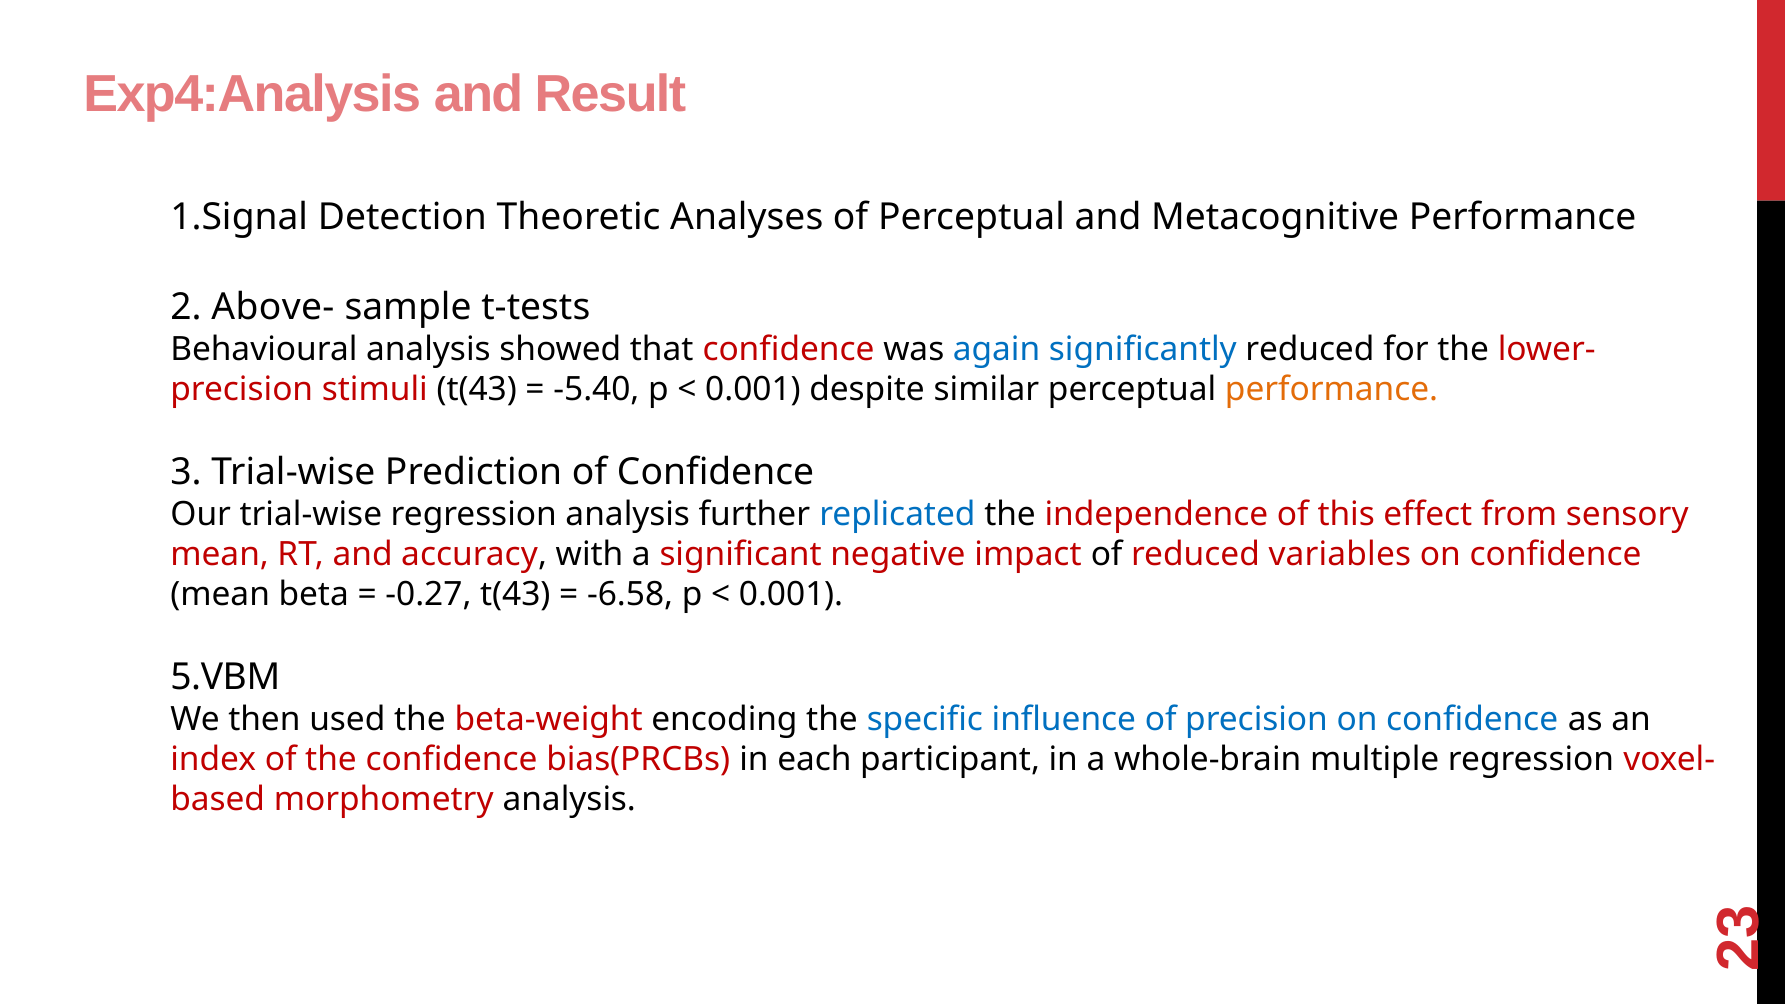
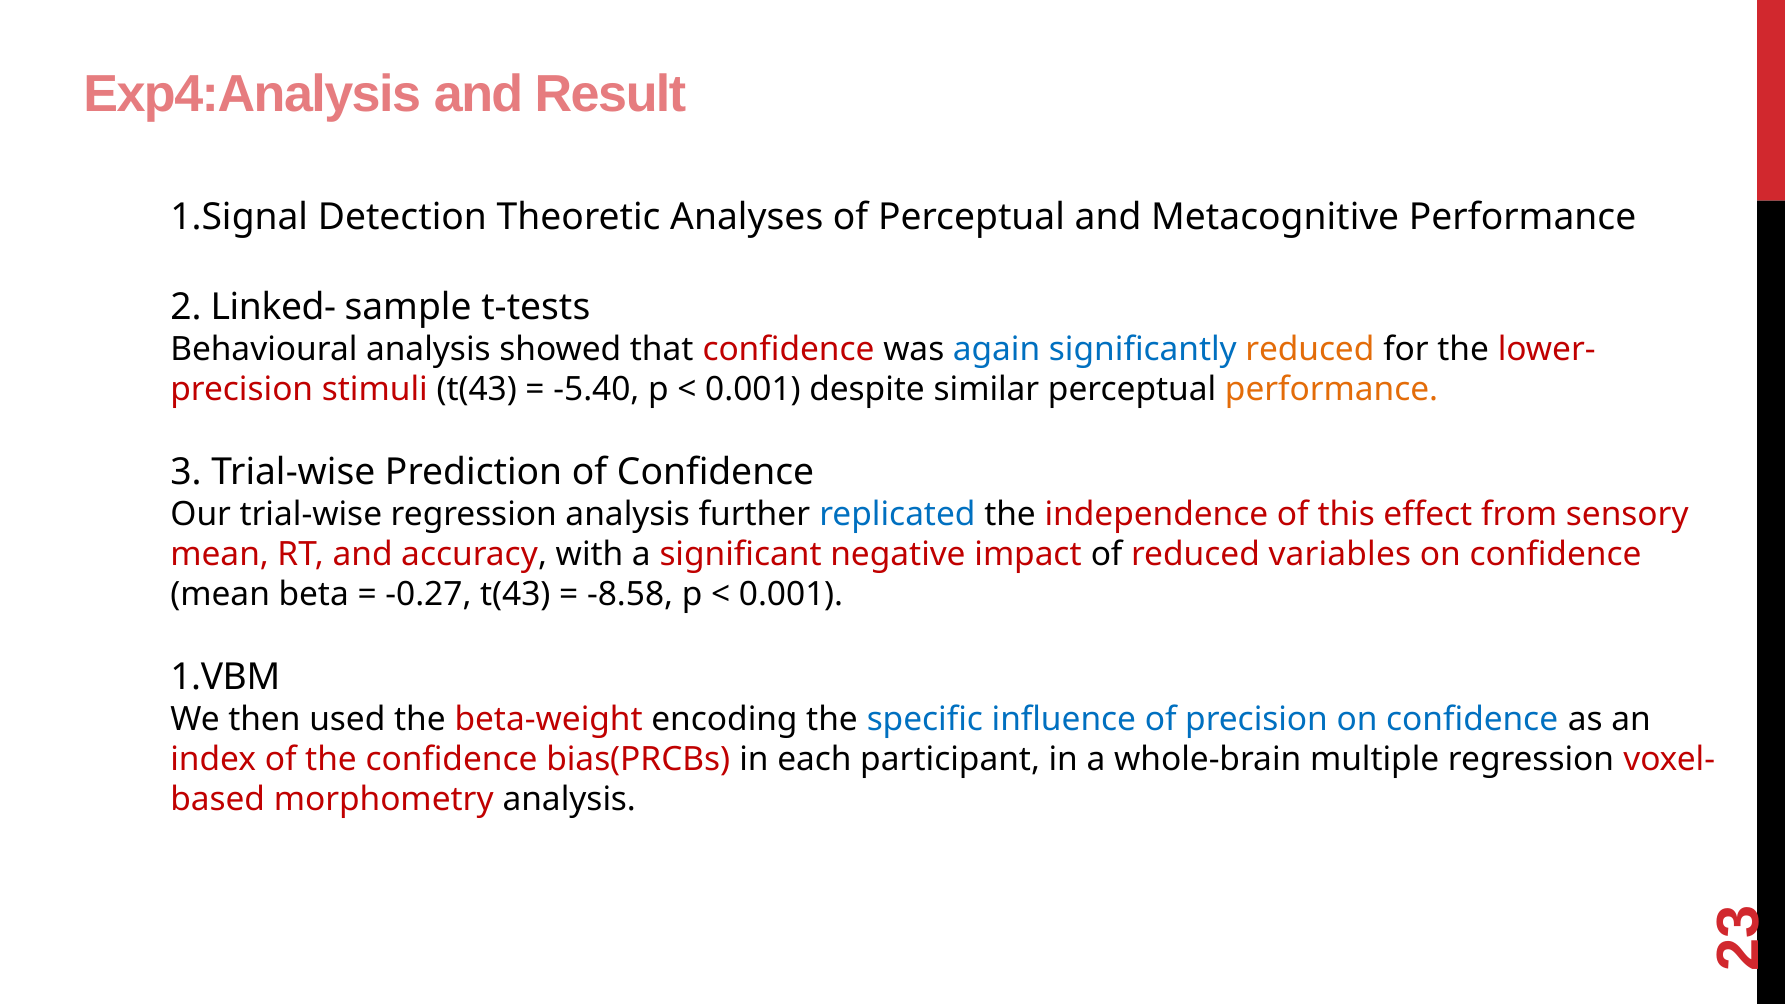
Above-: Above- -> Linked- (273, 307)
reduced colour: black -> orange (1310, 349)
-6.58: -6.58 -> -8.58 (630, 594)
5.VBM: 5.VBM -> 1.VBM (225, 677)
